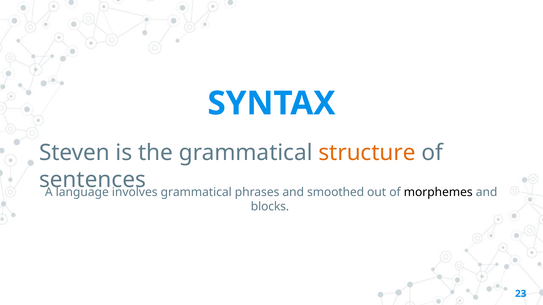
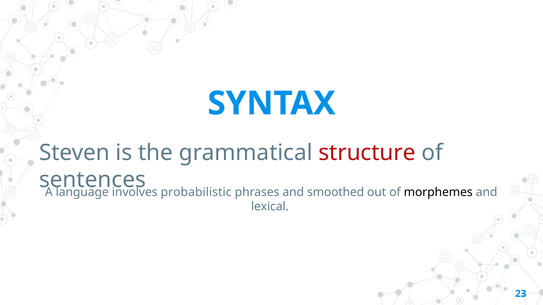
structure colour: orange -> red (367, 153)
grammatical: grammatical -> probabilistic (196, 192)
blocks: blocks -> lexical (270, 207)
